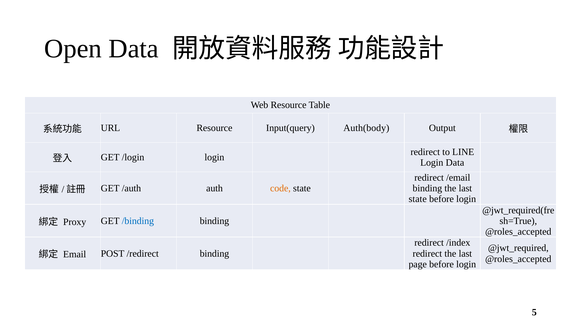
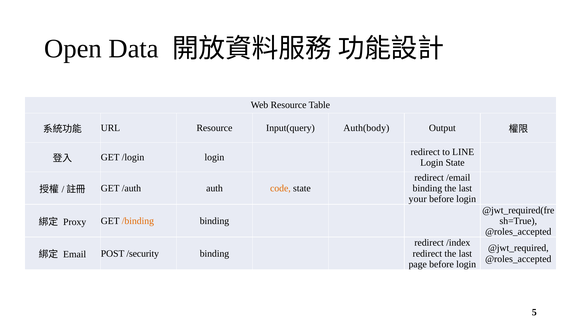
Login Data: Data -> State (455, 163)
state: state -> your (418, 199)
/binding colour: blue -> orange (138, 221)
/redirect: /redirect -> /security (143, 253)
